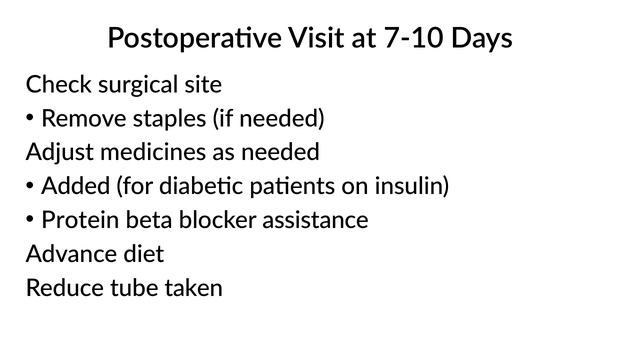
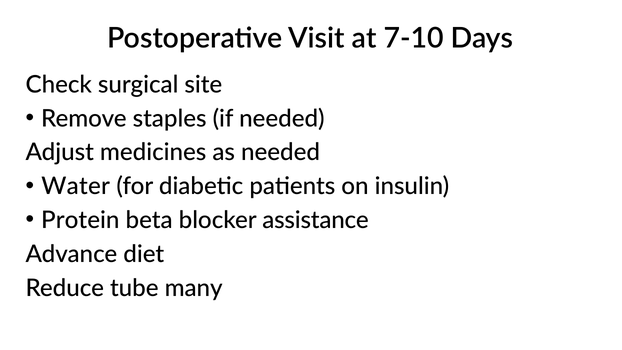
Added: Added -> Water (76, 186)
taken: taken -> many (194, 288)
